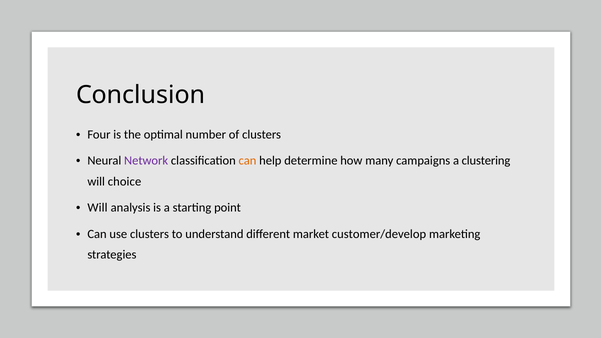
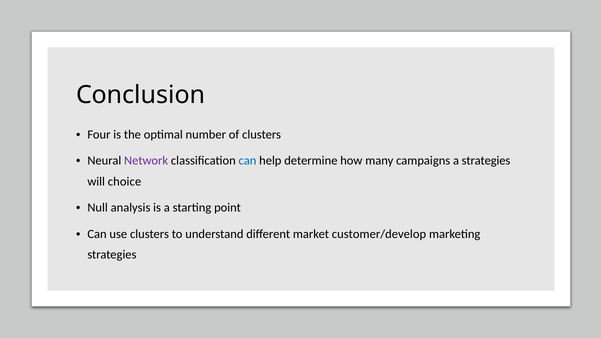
can colour: orange -> blue (247, 161)
a clustering: clustering -> strategies (486, 161)
Will: Will -> Null (98, 208)
